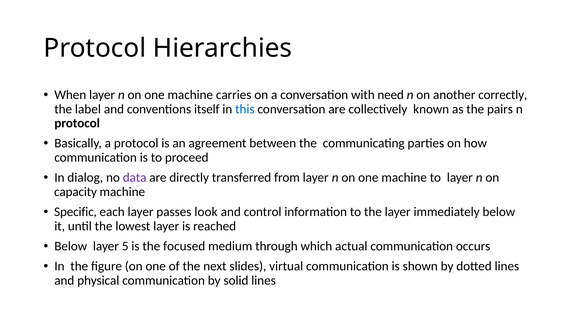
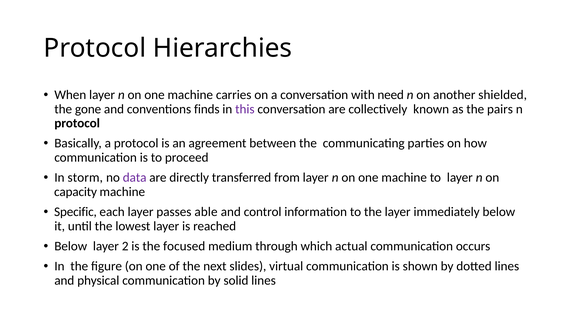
correctly: correctly -> shielded (503, 95)
label: label -> gone (88, 109)
itself: itself -> finds (207, 109)
this colour: blue -> purple (245, 109)
dialog: dialog -> storm (85, 177)
look: look -> able (206, 212)
5: 5 -> 2 (125, 246)
